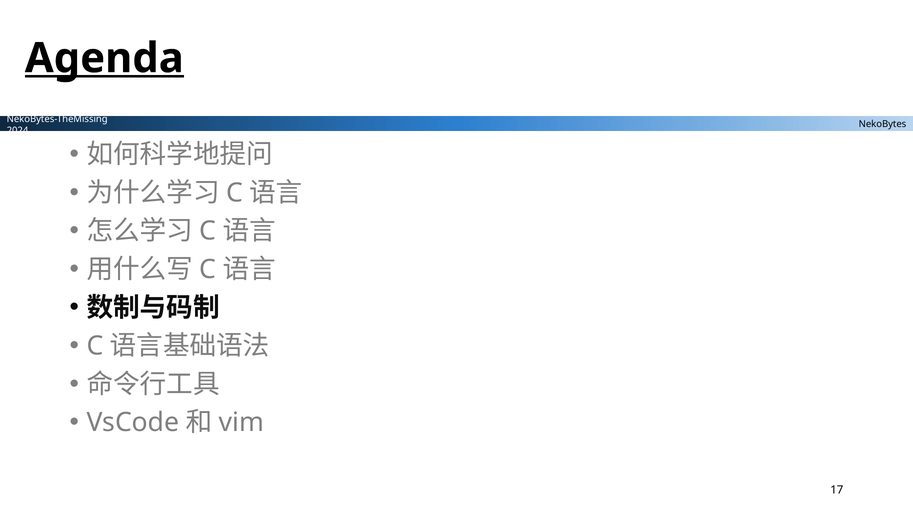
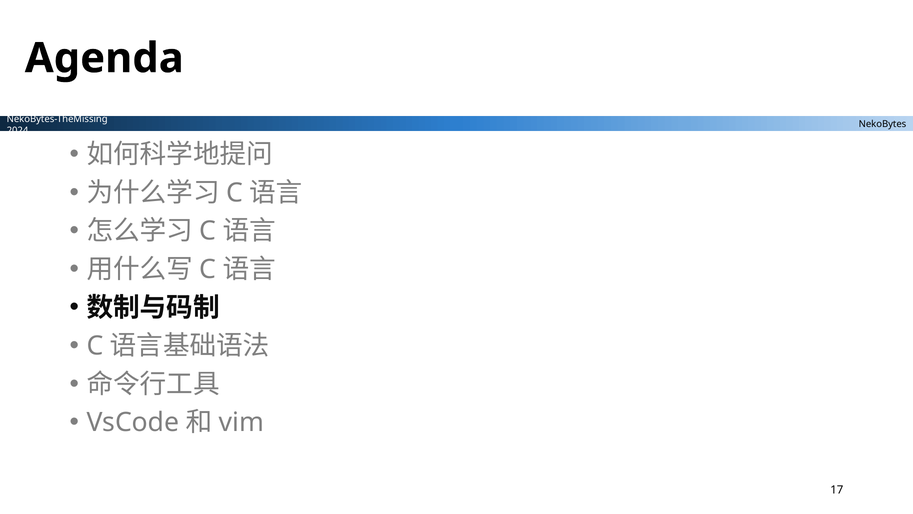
Agenda underline: present -> none (104, 58)
